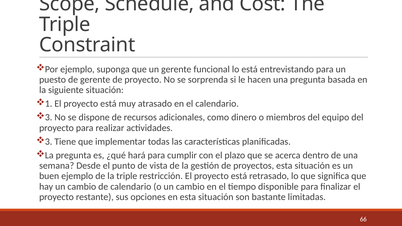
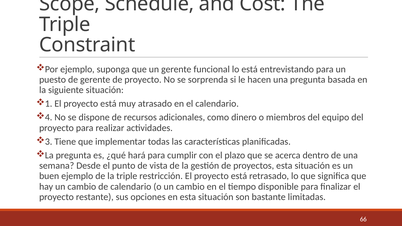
3: 3 -> 4 (49, 118)
